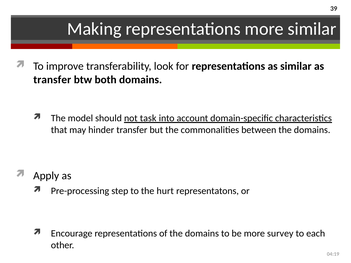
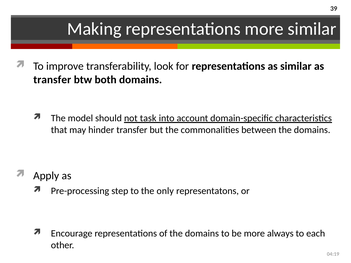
hurt: hurt -> only (165, 191)
survey: survey -> always (280, 234)
